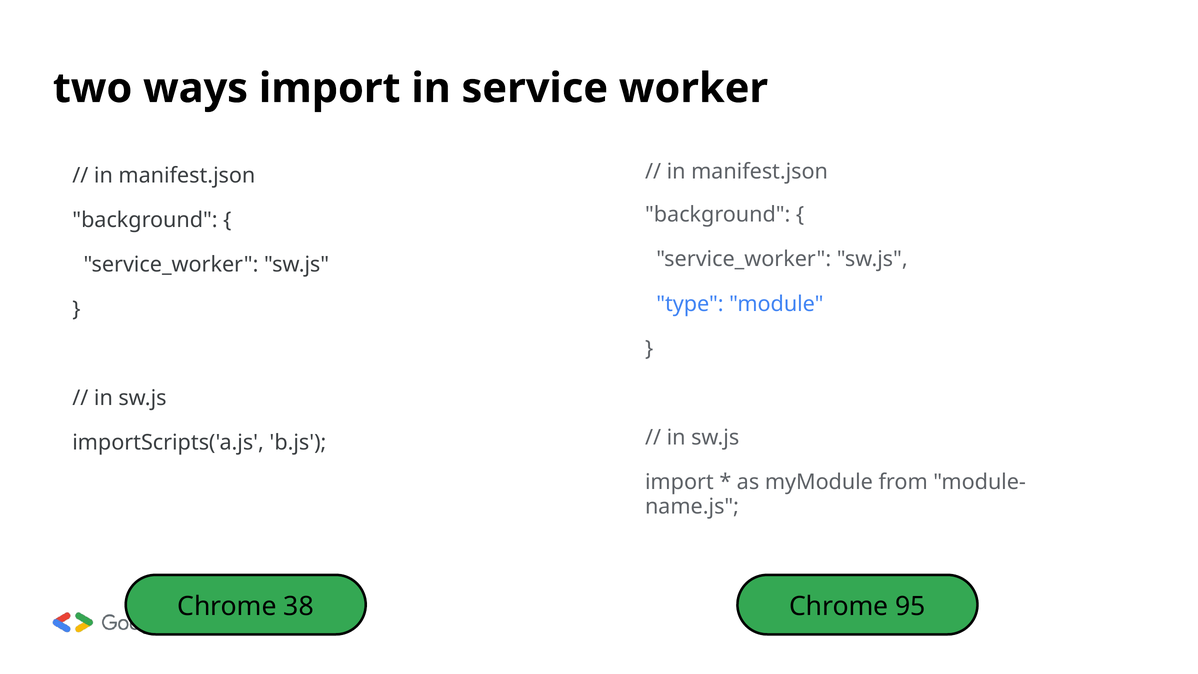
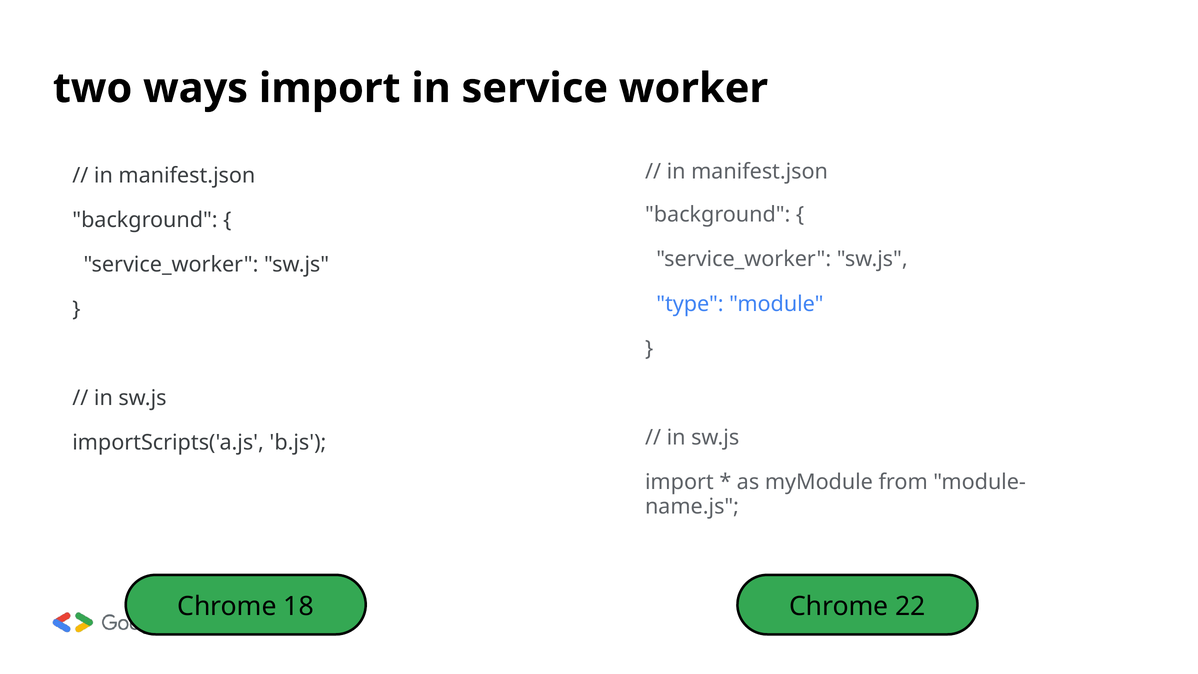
38: 38 -> 18 (299, 606)
95: 95 -> 22 (910, 606)
